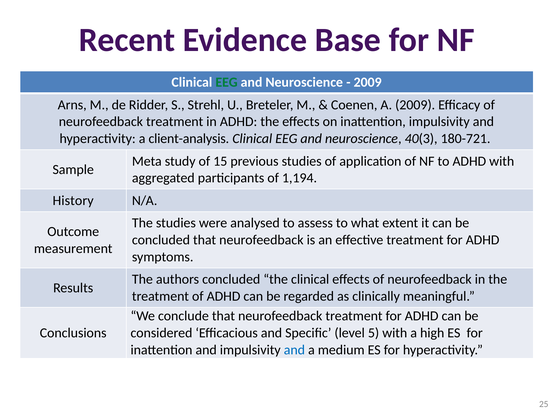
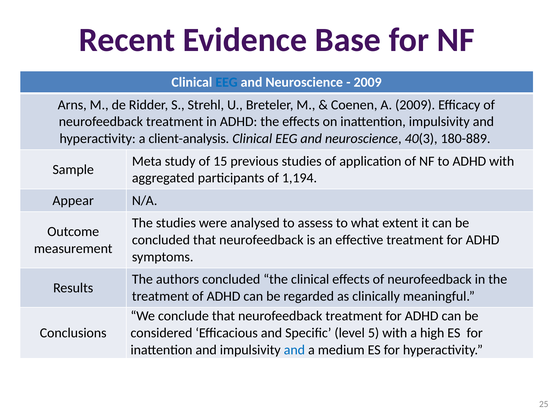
EEG colour: green -> blue (227, 82)
180-721: 180-721 -> 180-889 (466, 138)
History: History -> Appear (73, 200)
